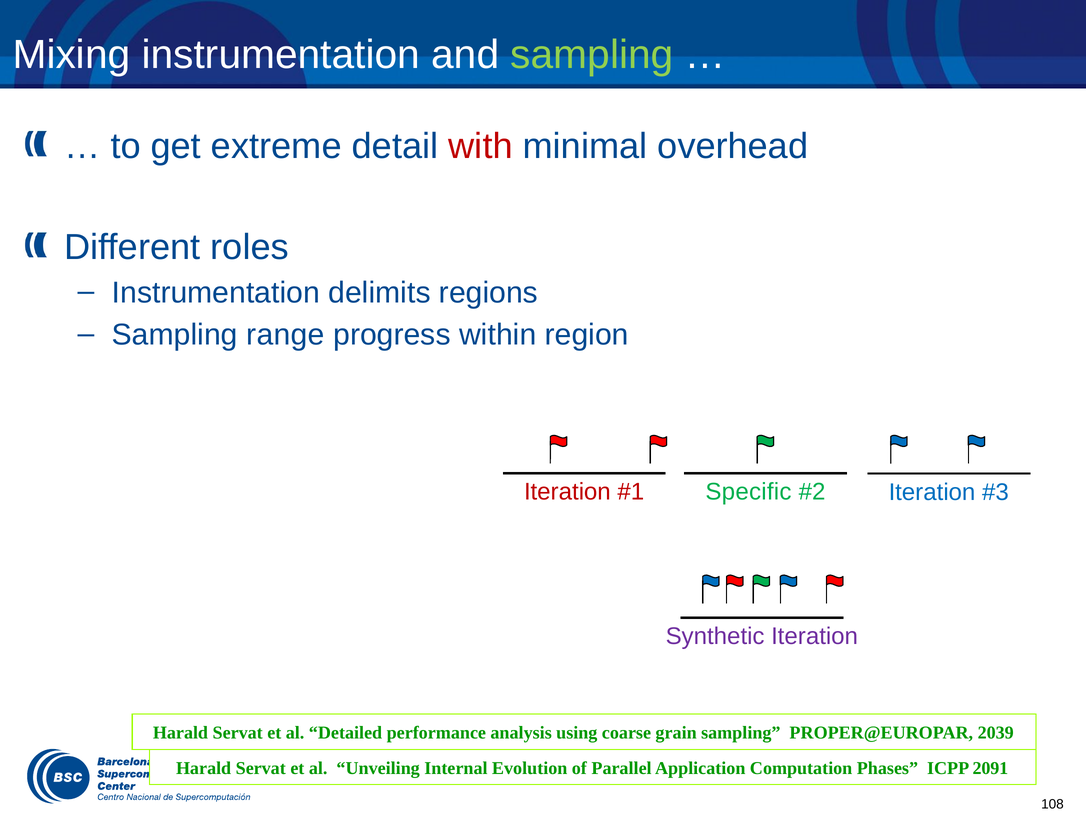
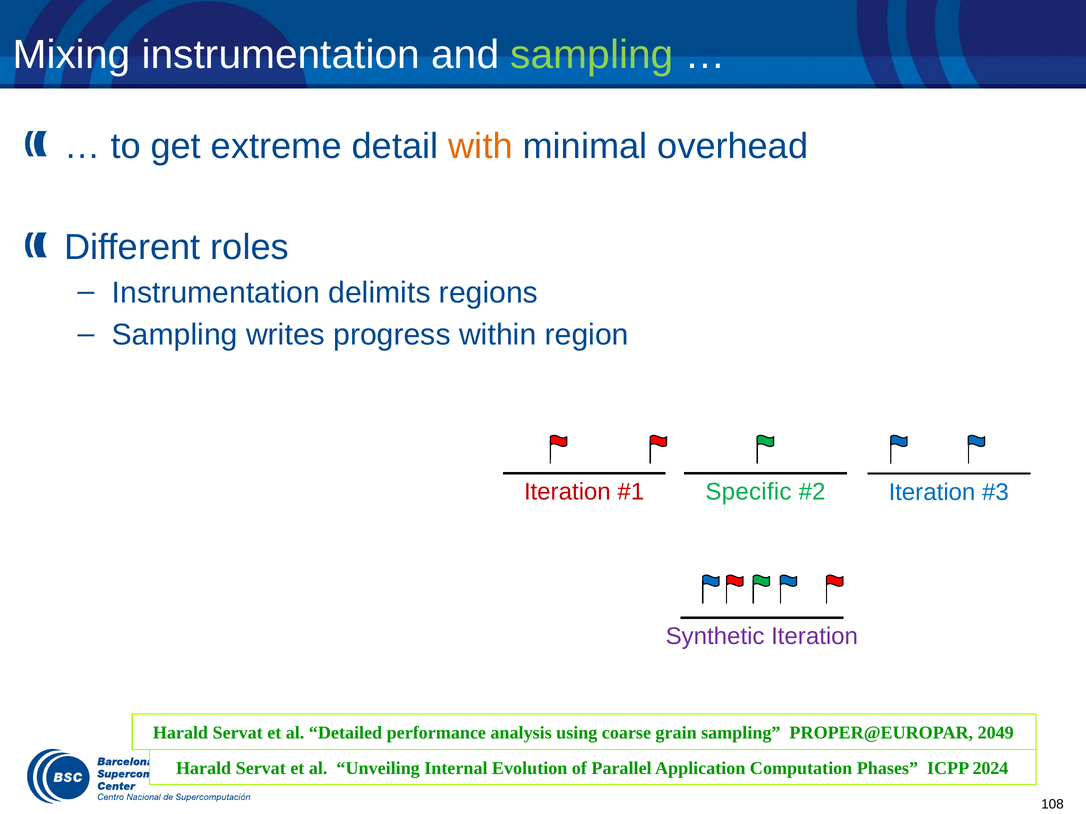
with colour: red -> orange (481, 146)
range: range -> writes (285, 335)
2039: 2039 -> 2049 (996, 733)
2091: 2091 -> 2024 (990, 769)
